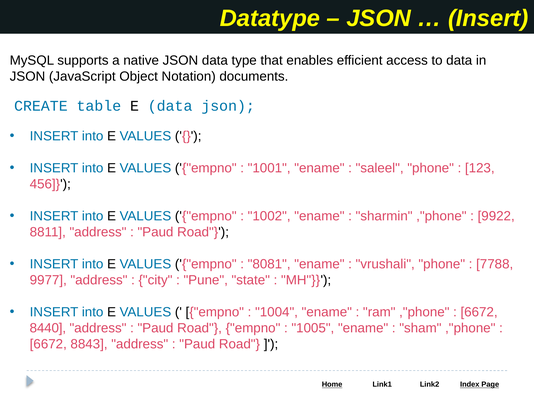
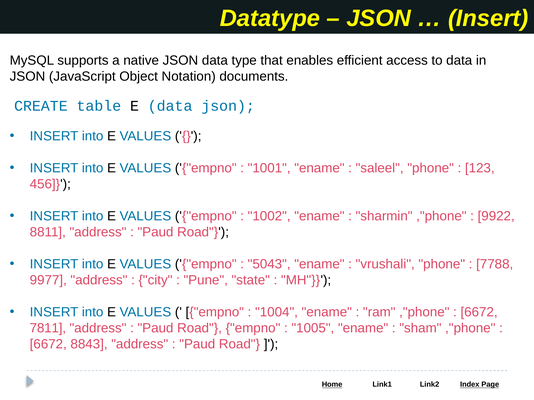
8081: 8081 -> 5043 (269, 264)
8440: 8440 -> 7811 (48, 328)
